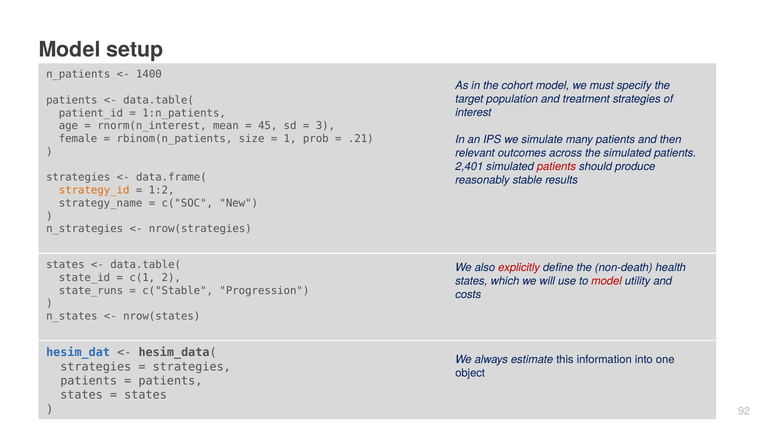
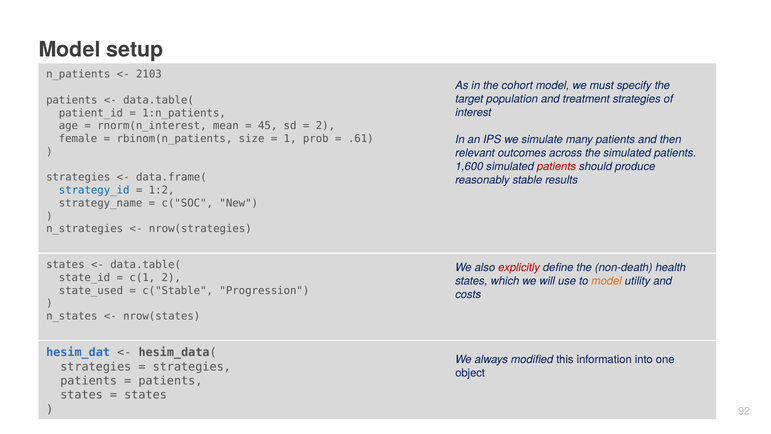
1400: 1400 -> 2103 (149, 74)
3: 3 -> 2 (325, 126)
.21: .21 -> .61 (361, 139)
2,401: 2,401 -> 1,600 (469, 166)
strategy_id colour: orange -> blue (94, 190)
model colour: red -> orange (607, 281)
state_runs: state_runs -> state_used (91, 290)
estimate: estimate -> modified (532, 359)
